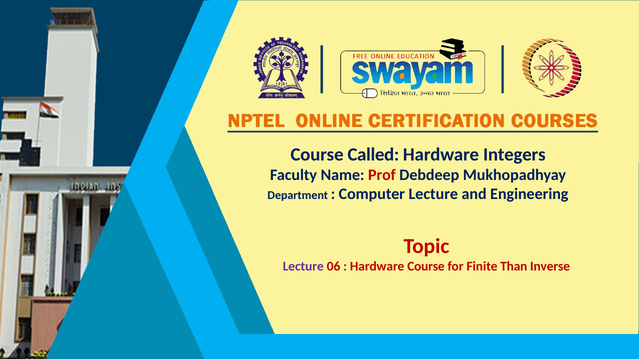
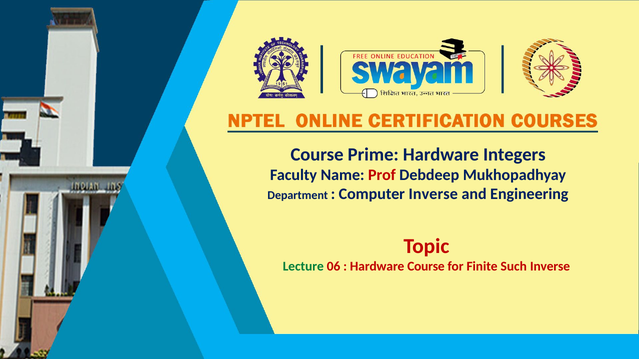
Called: Called -> Prime (373, 155)
Computer Lecture: Lecture -> Inverse (433, 194)
Lecture colour: purple -> green (303, 267)
Than: Than -> Such (514, 267)
